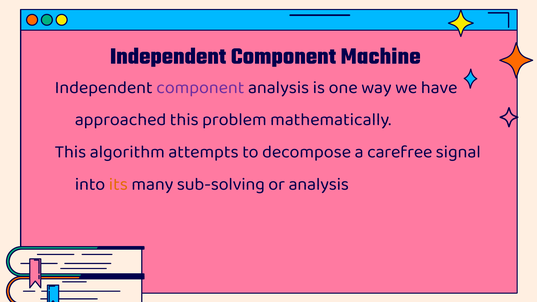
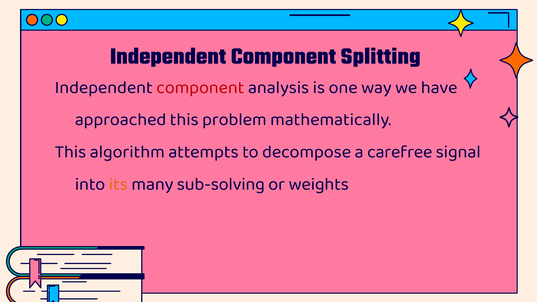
Machine: Machine -> Splitting (381, 56)
component colour: purple -> red (200, 87)
or analysis: analysis -> weights (319, 184)
